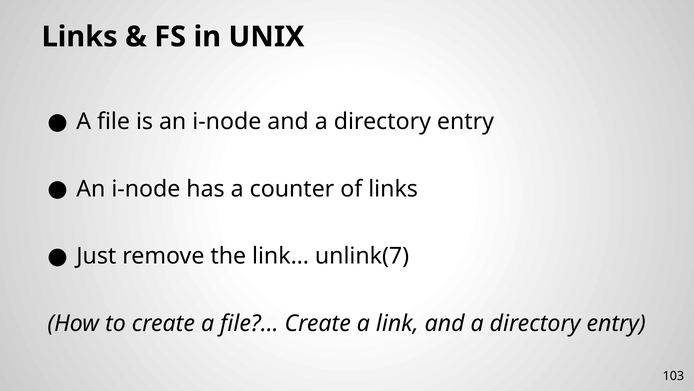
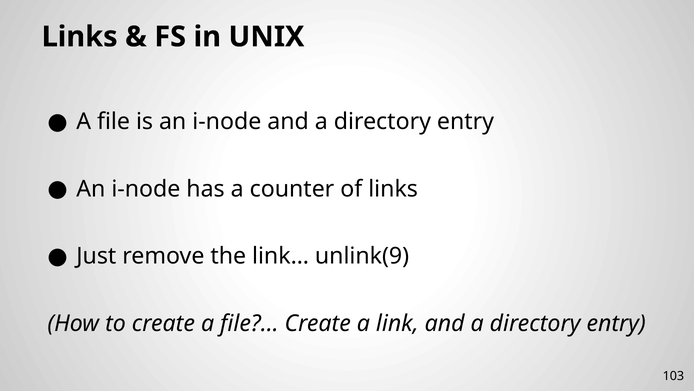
unlink(7: unlink(7 -> unlink(9 (362, 256)
